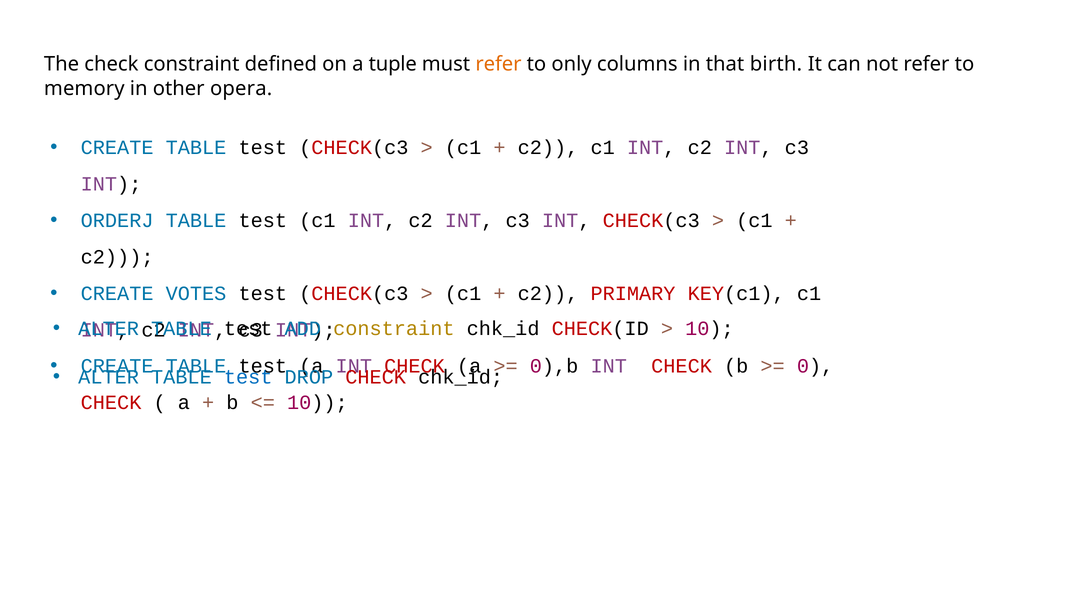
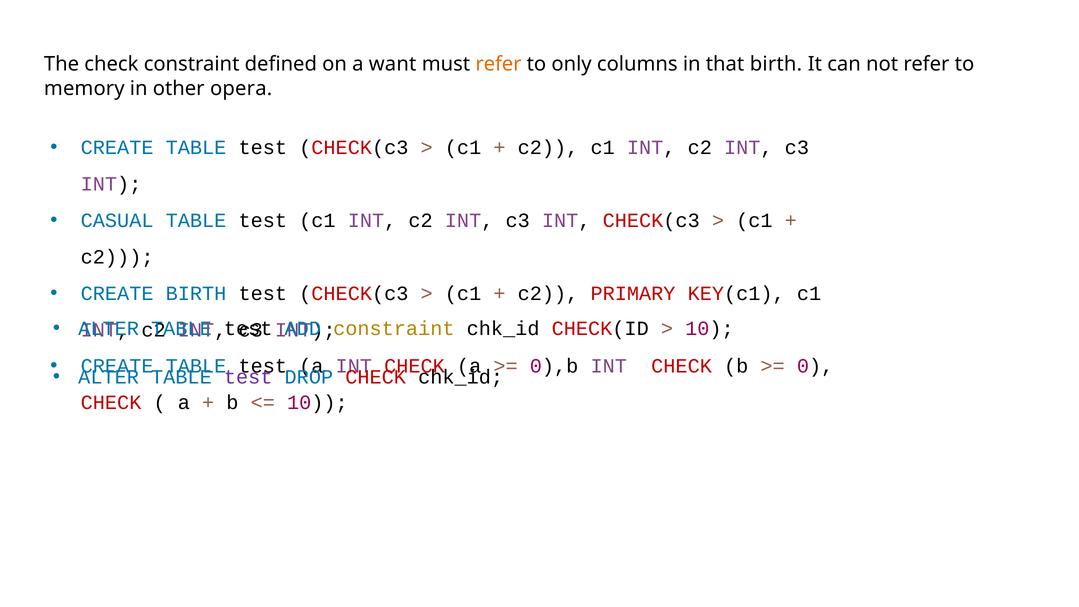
tuple: tuple -> want (393, 64)
ORDERJ: ORDERJ -> CASUAL (117, 221)
CREATE VOTES: VOTES -> BIRTH (196, 293)
test colour: blue -> purple (248, 377)
